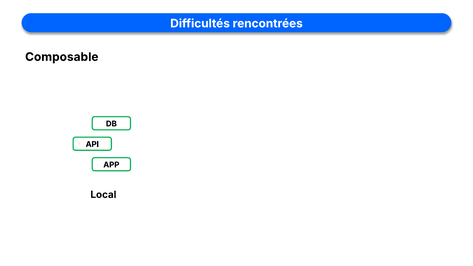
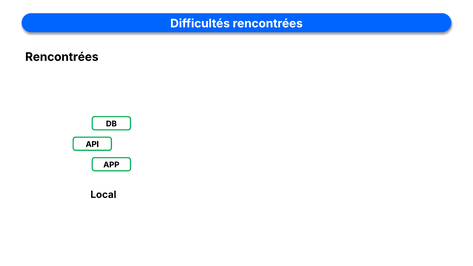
Composable: Composable -> Rencontrées (62, 57)
